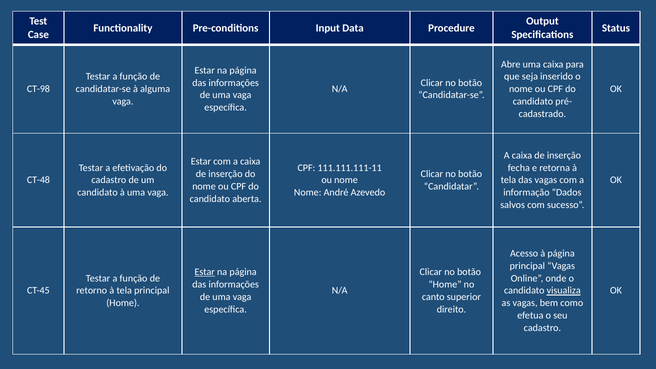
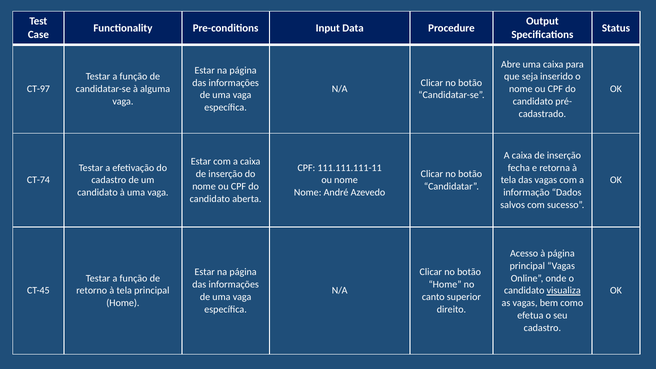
CT-98: CT-98 -> CT-97 (38, 89)
CT-48: CT-48 -> CT-74 (38, 180)
Estar underline: present -> none (205, 272)
